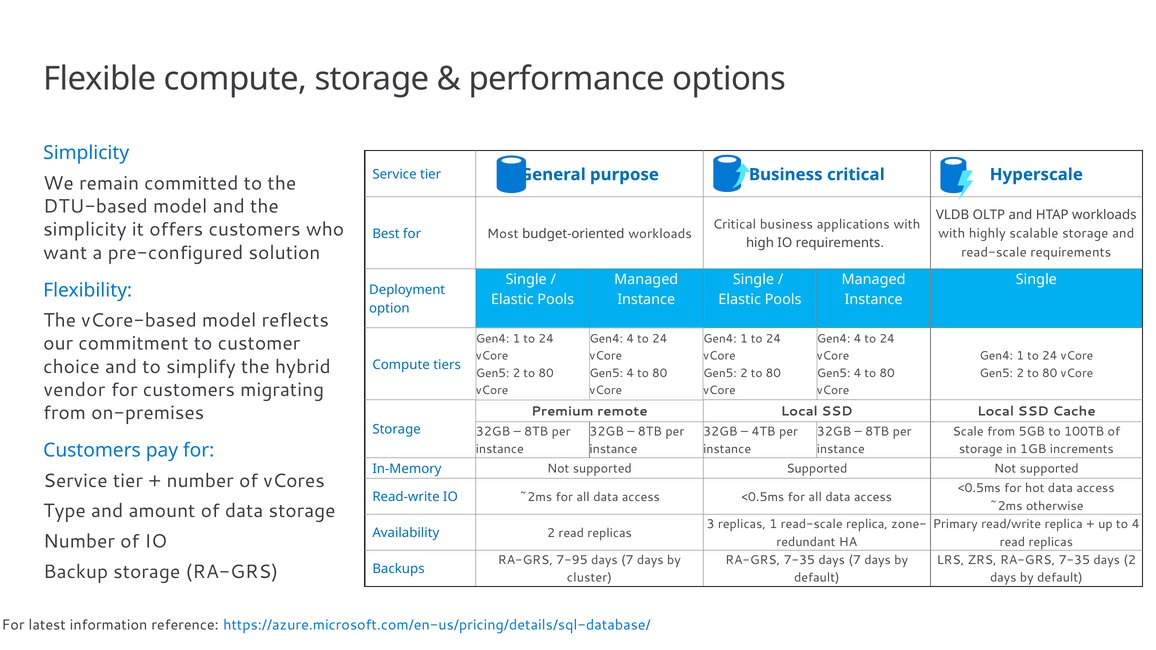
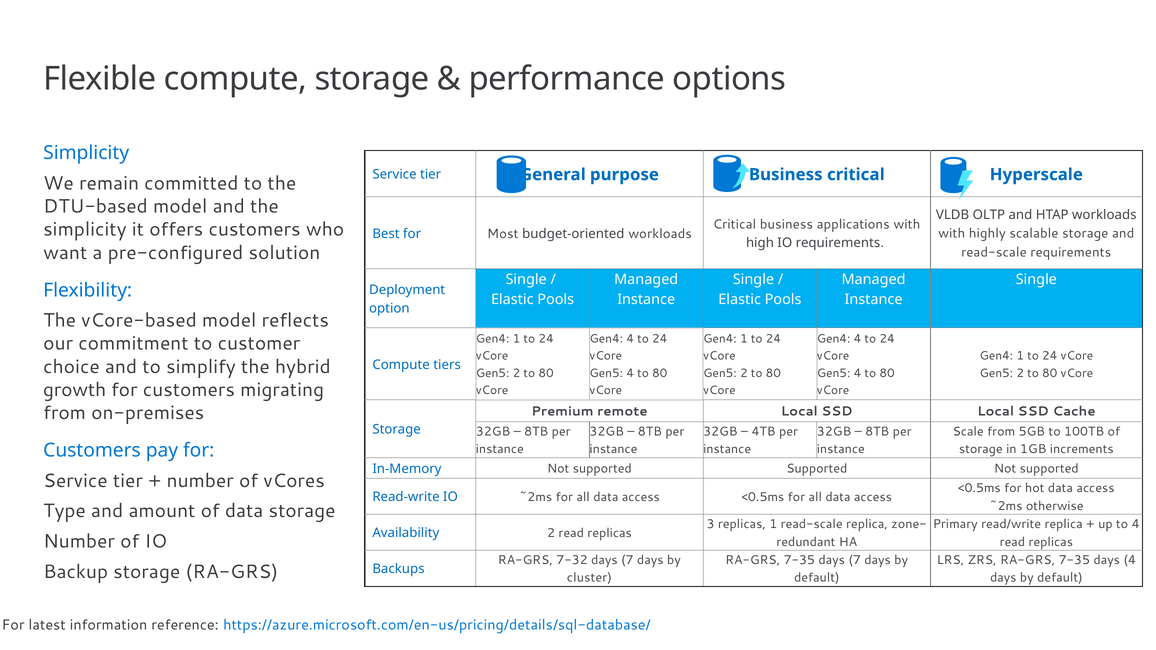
vendor: vendor -> growth (75, 390)
7-95: 7-95 -> 7-32 (572, 560)
days 2: 2 -> 4 (1130, 560)
